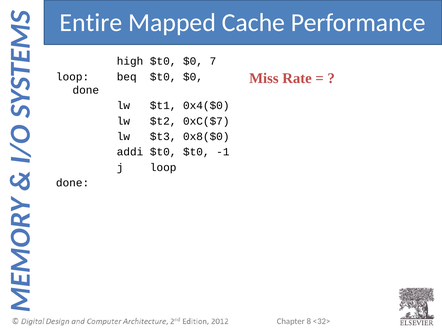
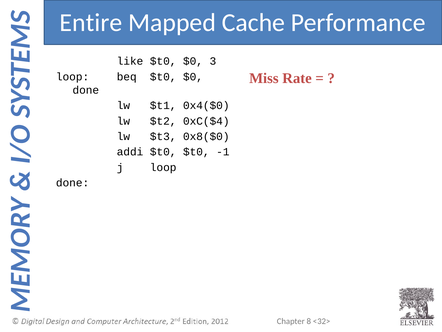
high: high -> like (130, 61)
7: 7 -> 3 (213, 61)
0xC($7: 0xC($7 -> 0xC($4 (206, 121)
